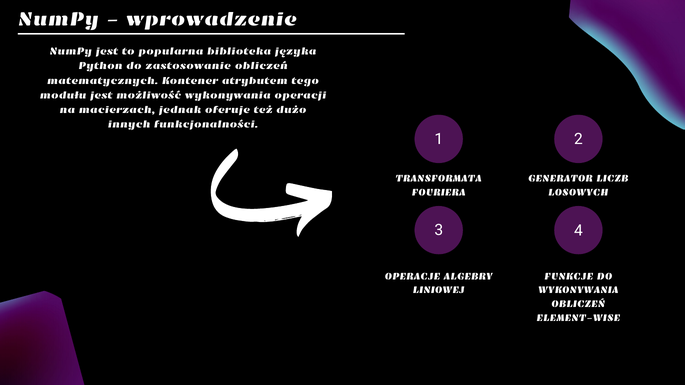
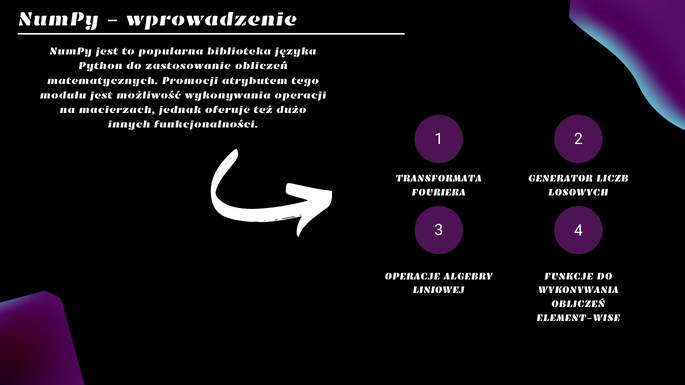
Kontener: Kontener -> Promocji (190, 81)
